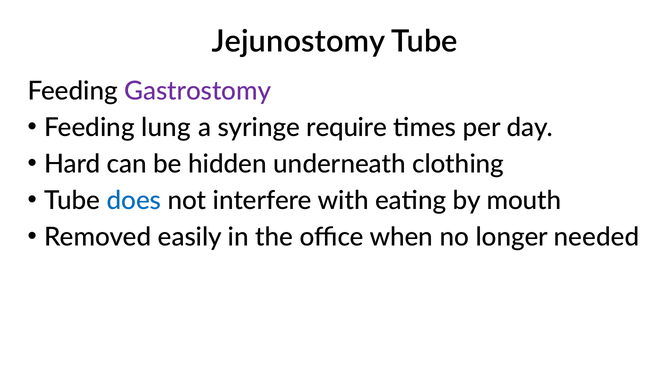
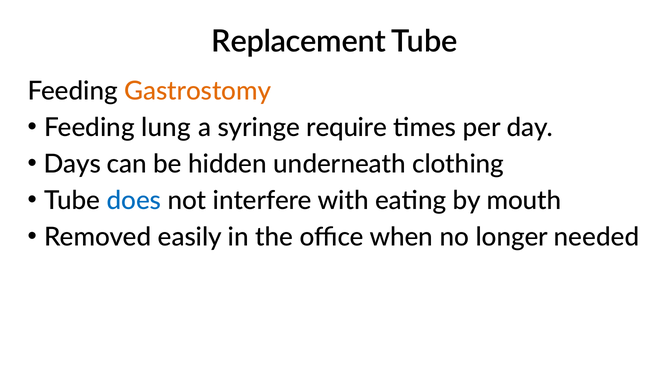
Jejunostomy: Jejunostomy -> Replacement (299, 42)
Gastrostomy colour: purple -> orange (198, 91)
Hard: Hard -> Days (72, 164)
